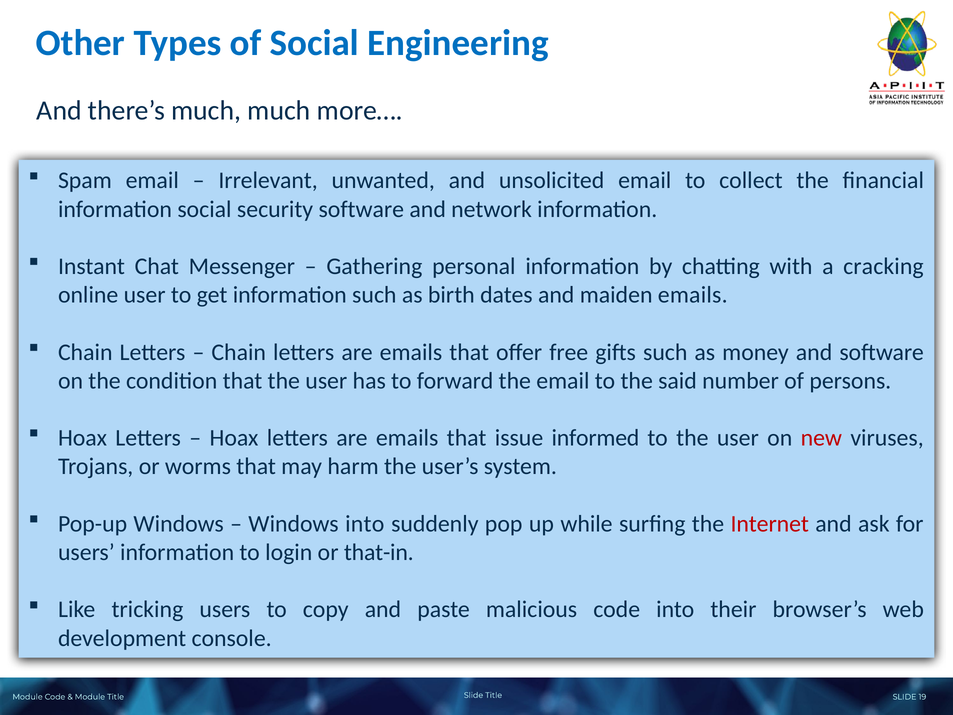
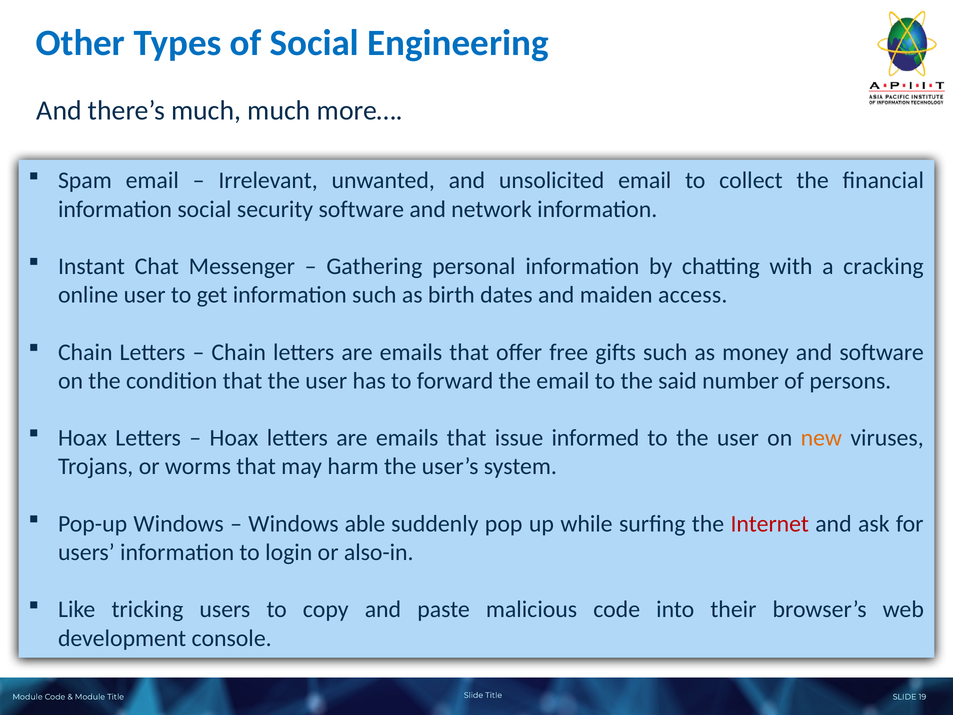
maiden emails: emails -> access (693, 295)
new colour: red -> orange (821, 438)
Windows into: into -> able (365, 524)
that-in: that-in -> also-in (379, 552)
